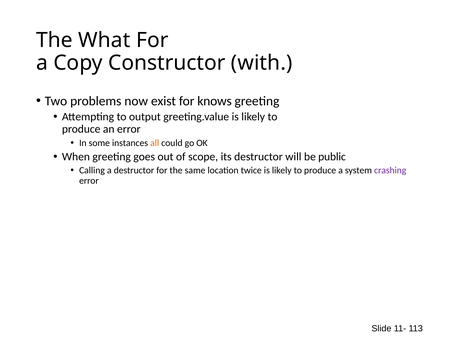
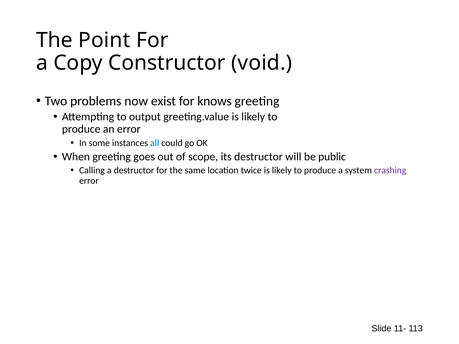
What: What -> Point (104, 40)
with: with -> void (262, 63)
all colour: orange -> blue (155, 143)
